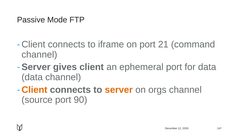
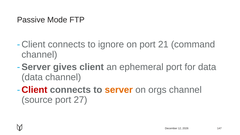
iframe: iframe -> ignore (111, 44)
Client colour: orange -> red (34, 90)
90: 90 -> 27 (80, 100)
